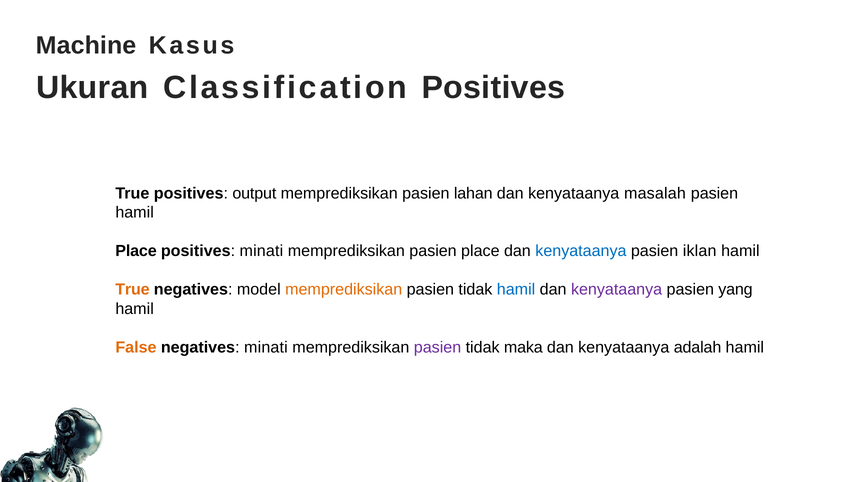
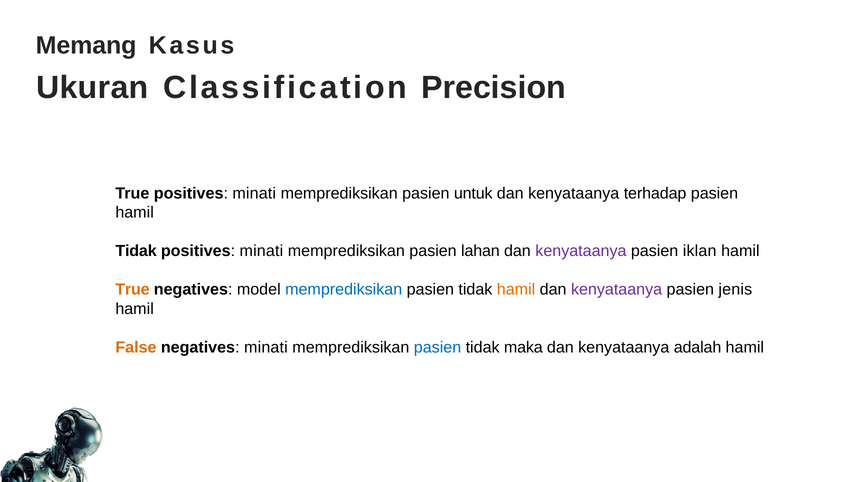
Machine: Machine -> Memang (86, 46)
Classification Positives: Positives -> Precision (494, 88)
True positives output: output -> minati (254, 194)
lahan: lahan -> untuk (473, 194)
masalah: masalah -> terhadap (655, 194)
Place: Place -> Tidak (136, 251)
pasien place: place -> lahan (480, 251)
kenyataanya colour: blue -> purple (581, 251)
memprediksikan colour: orange -> blue (344, 290)
hamil colour: blue -> orange (516, 290)
yang: yang -> jenis (735, 290)
pasien colour: purple -> blue (438, 348)
